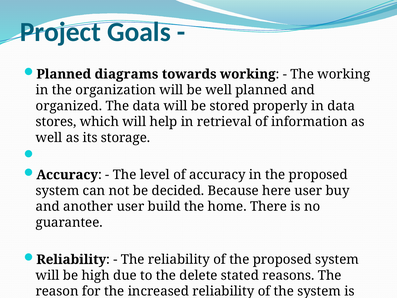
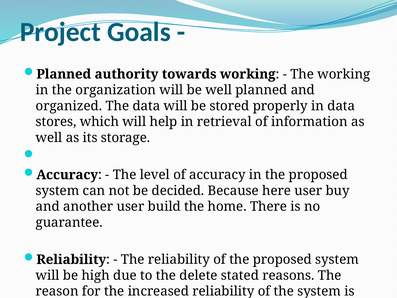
diagrams: diagrams -> authority (127, 74)
